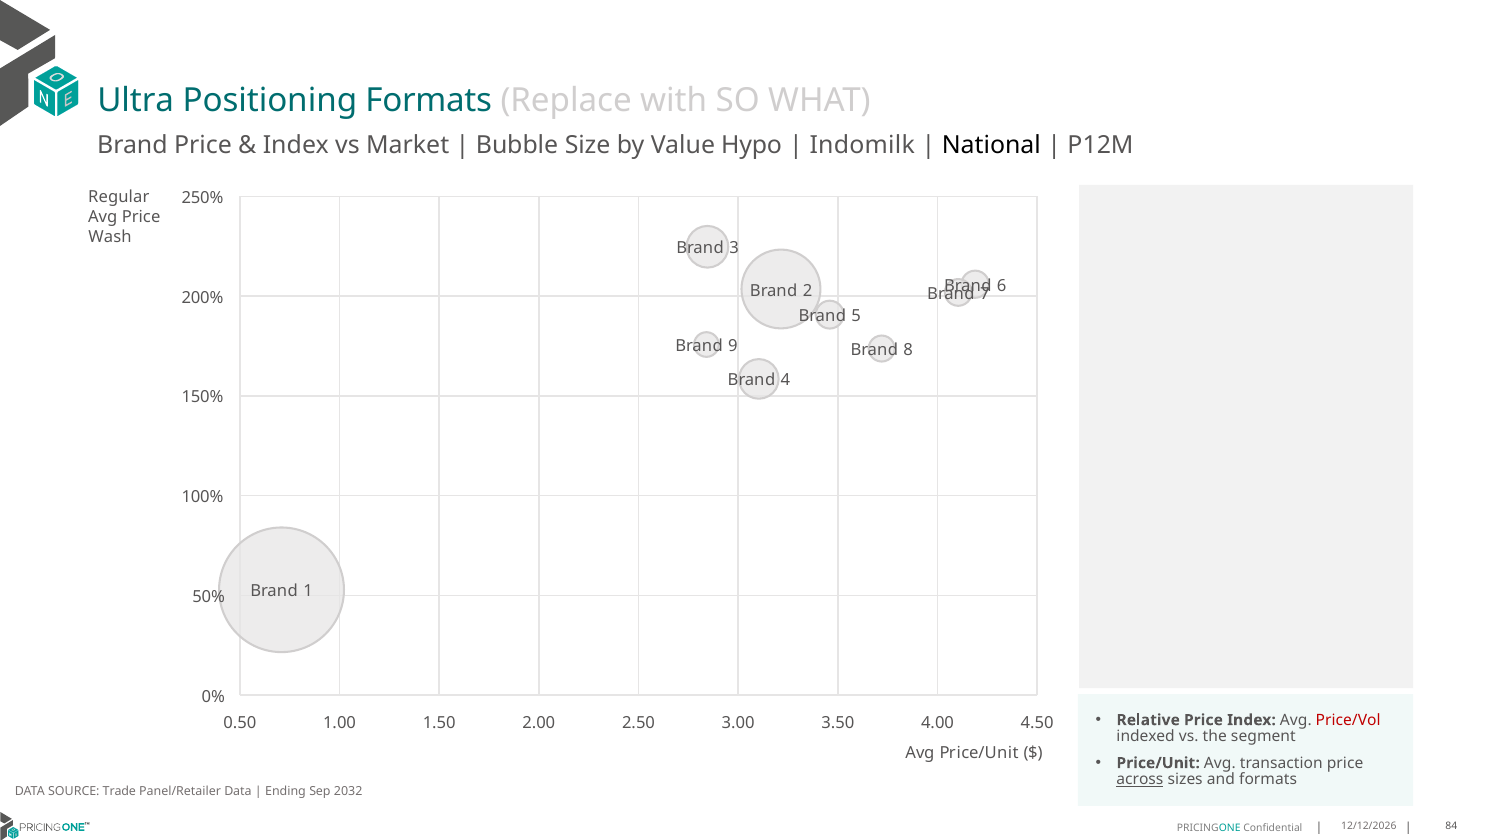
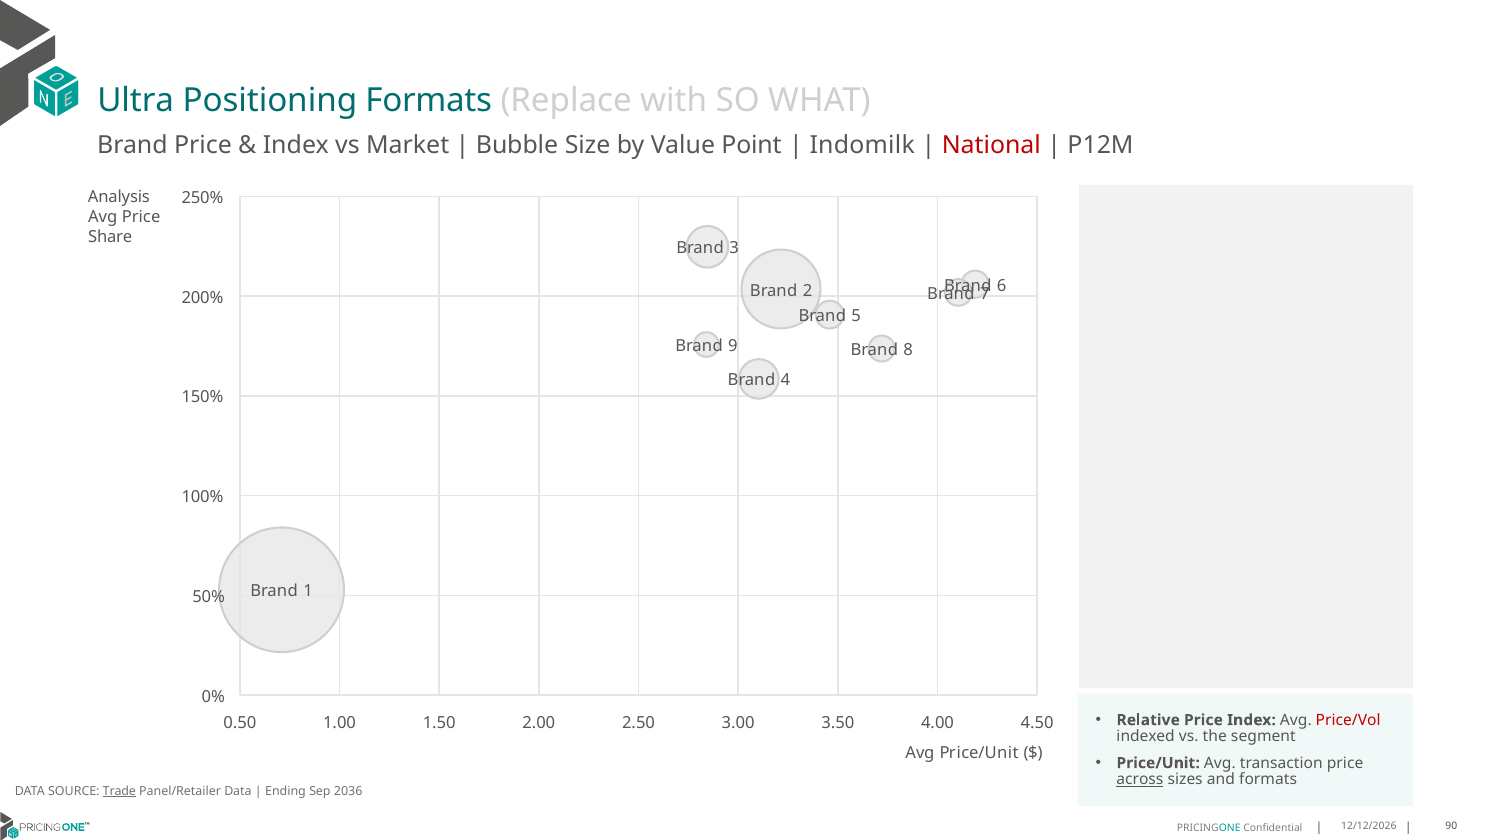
Hypo: Hypo -> Point (752, 146)
National colour: black -> red (991, 146)
Regular: Regular -> Analysis (119, 198)
Wash: Wash -> Share (110, 237)
Trade underline: none -> present (119, 792)
2032: 2032 -> 2036 (348, 792)
84: 84 -> 90 (1451, 826)
